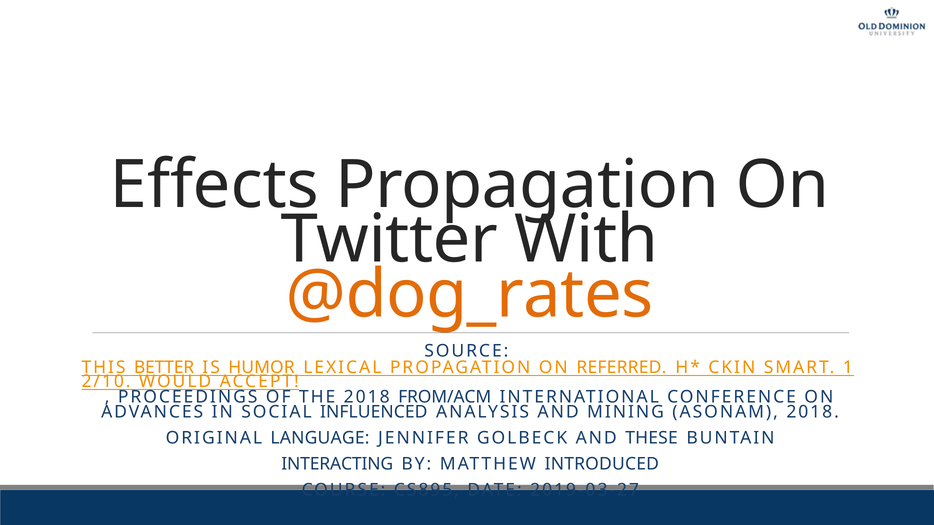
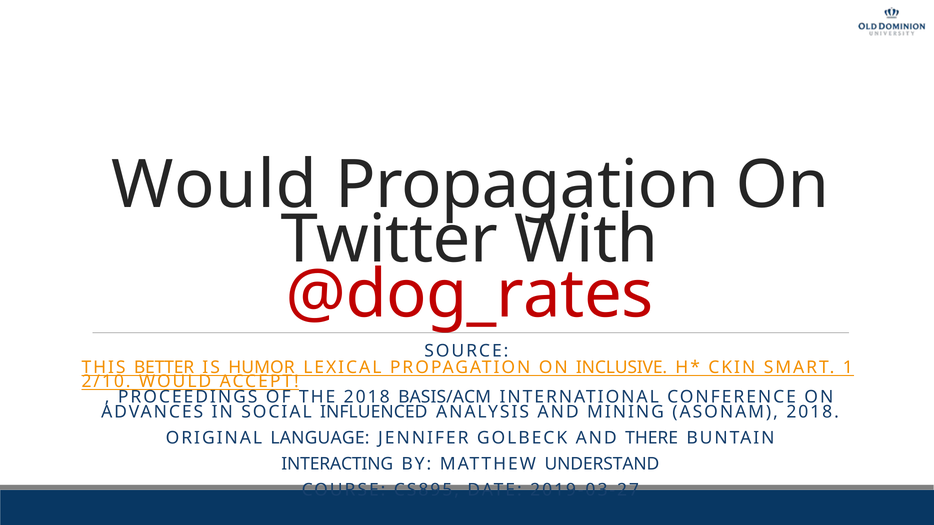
Effects: Effects -> Would (214, 185)
@dog_rates colour: orange -> red (470, 295)
REFERRED: REFERRED -> INCLUSIVE (622, 368)
FROM/ACM: FROM/ACM -> BASIS/ACM (445, 397)
THESE: THESE -> THERE (652, 438)
INTRODUCED: INTRODUCED -> UNDERSTAND (602, 464)
